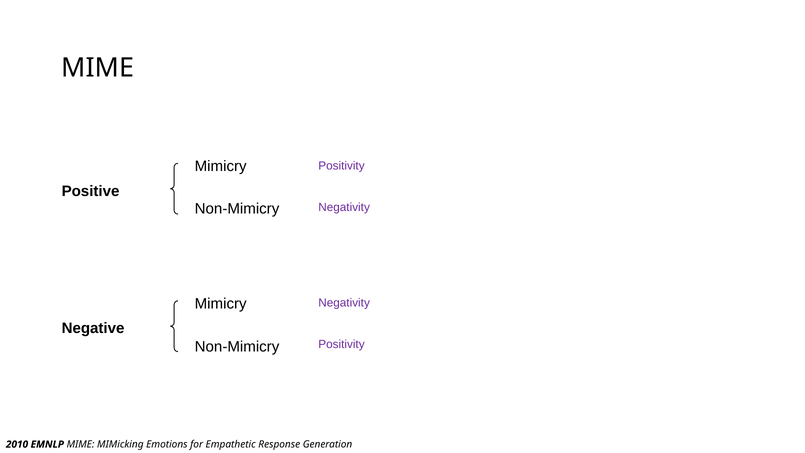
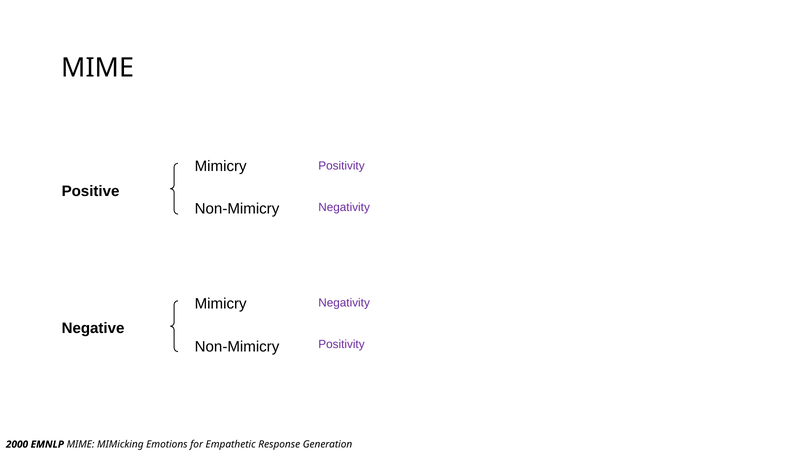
2010: 2010 -> 2000 (17, 444)
